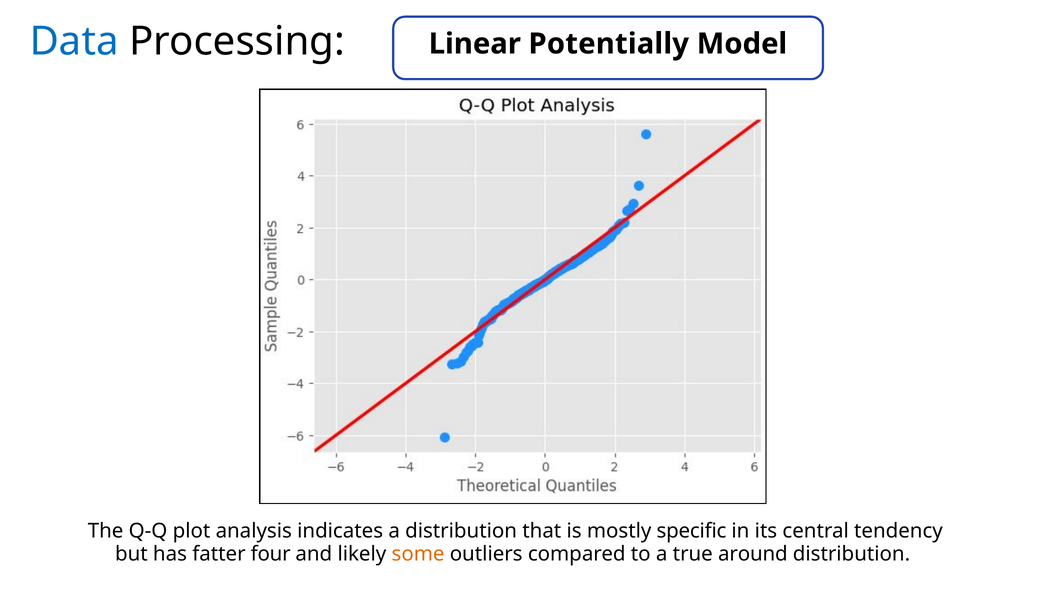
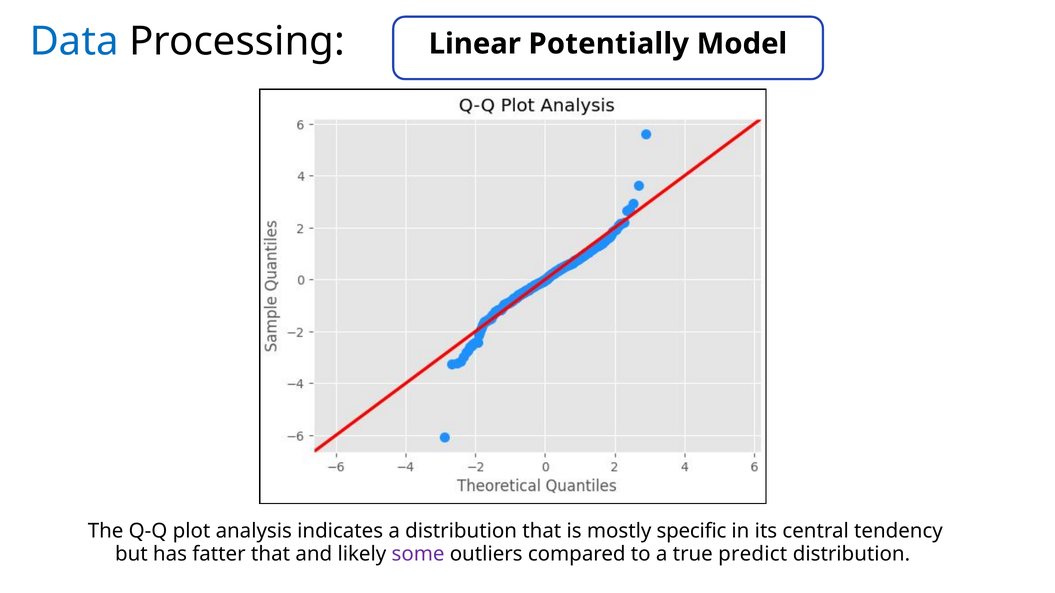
fatter four: four -> that (271, 554)
some colour: orange -> purple (418, 554)
around: around -> predict (753, 554)
